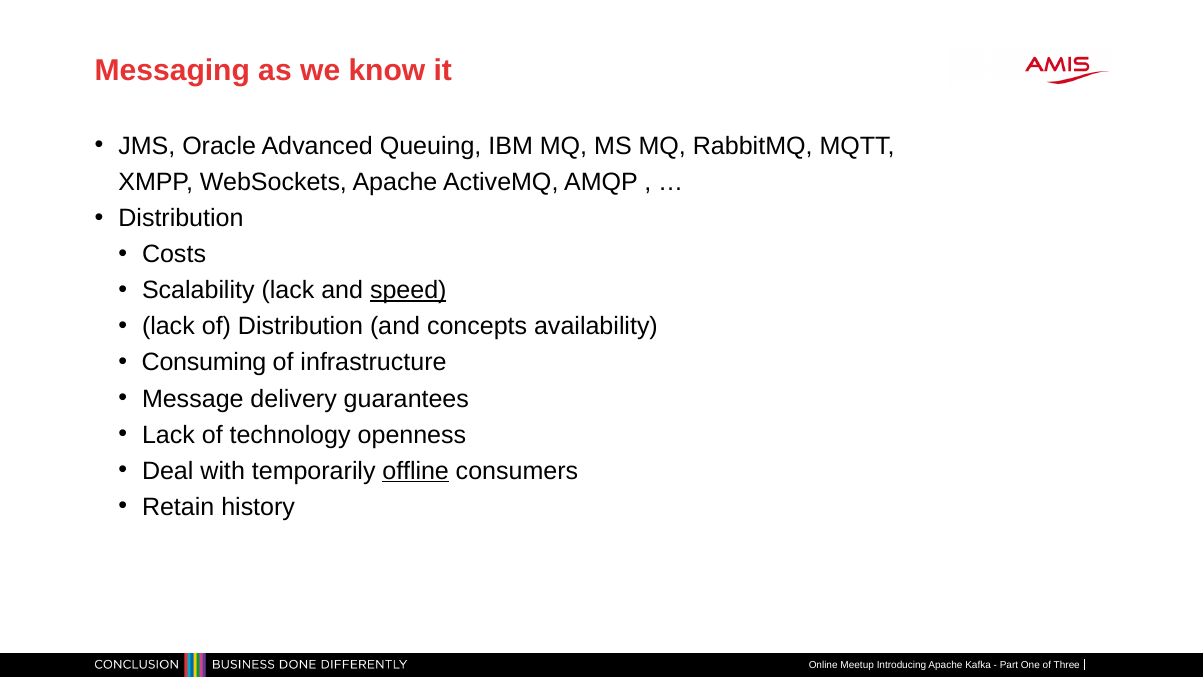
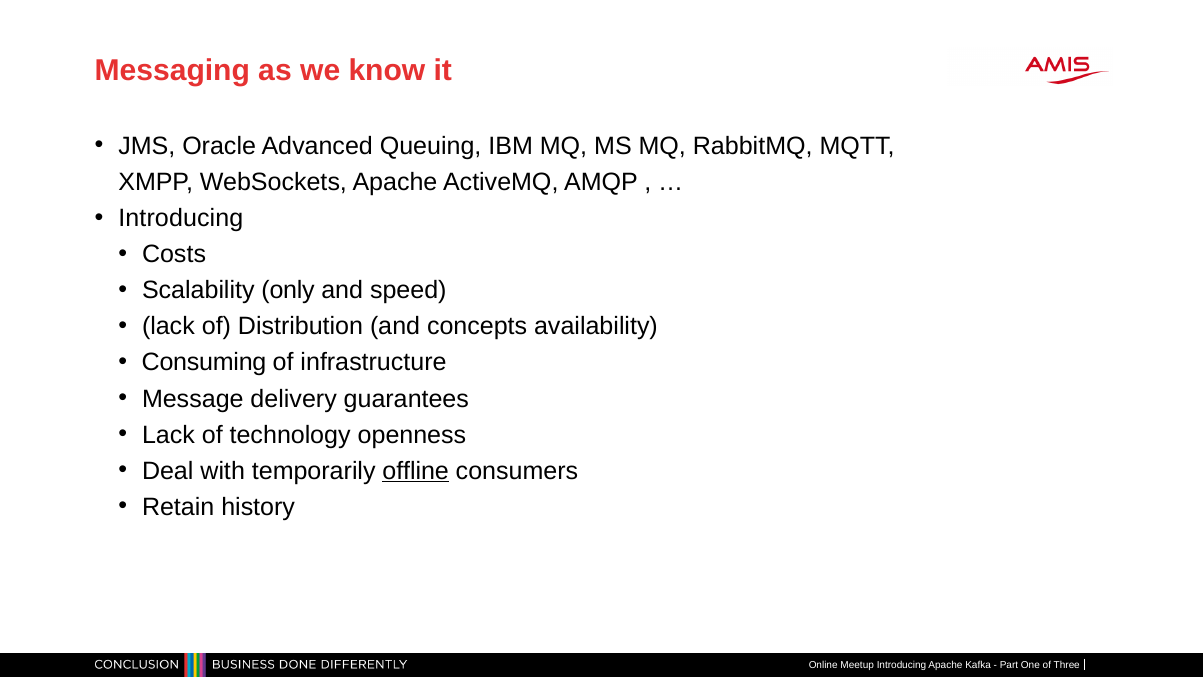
Distribution: Distribution -> Introducing (181, 218)
Scalability lack: lack -> only (288, 290)
speed underline: present -> none (408, 290)
